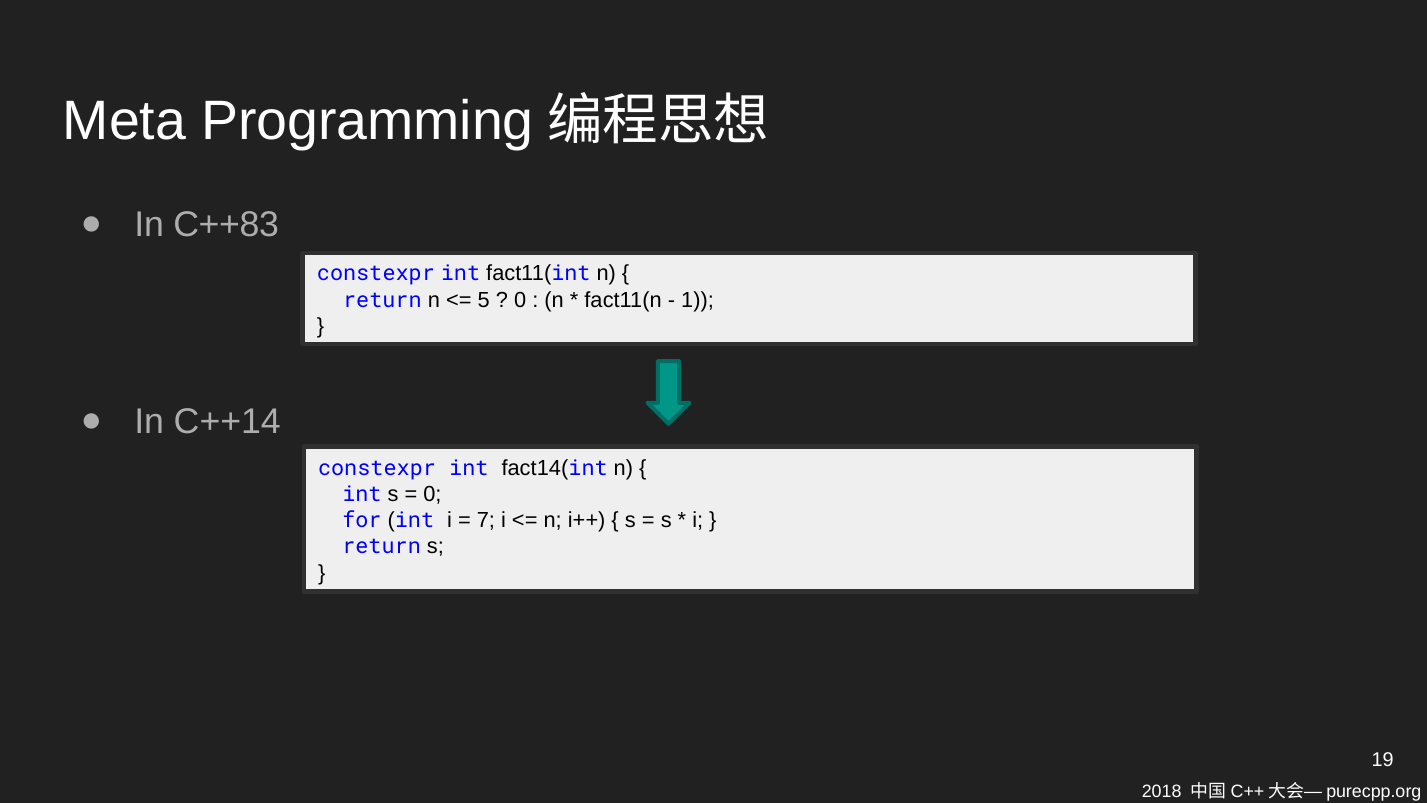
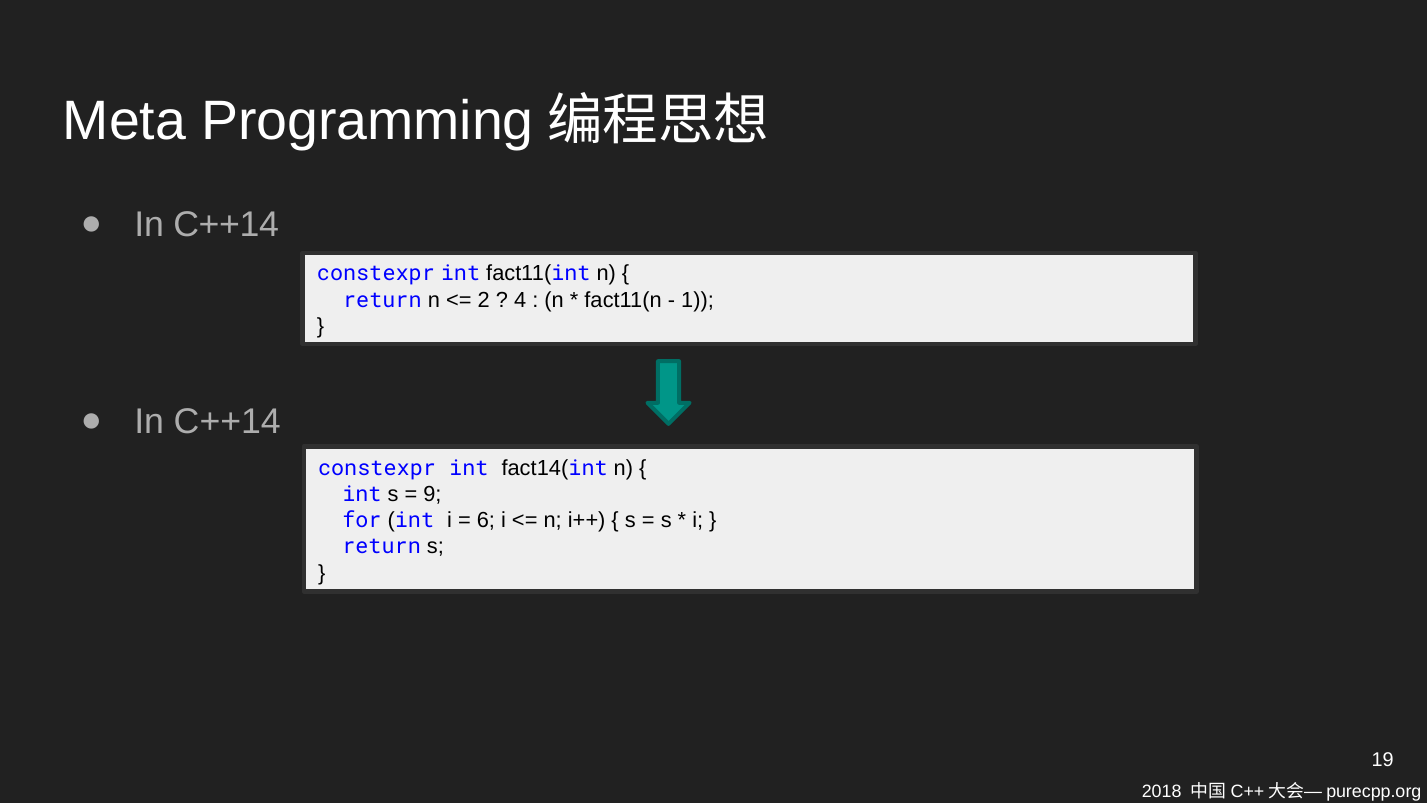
C++83: C++83 -> C++14 (226, 224)
5: 5 -> 2 (484, 300)
0: 0 -> 4 (520, 300)
0: 0 -> 9 (432, 494)
7: 7 -> 6 (486, 520)
